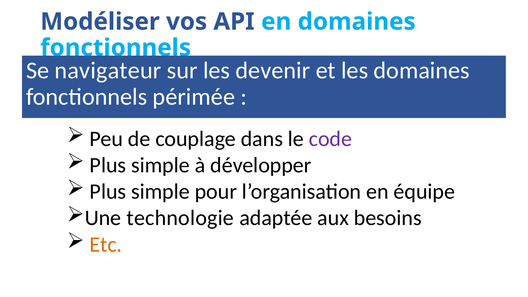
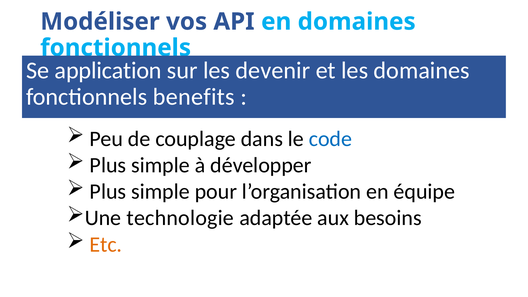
navigateur: navigateur -> application (108, 71)
périmée: périmée -> benefits (194, 97)
code colour: purple -> blue (330, 139)
